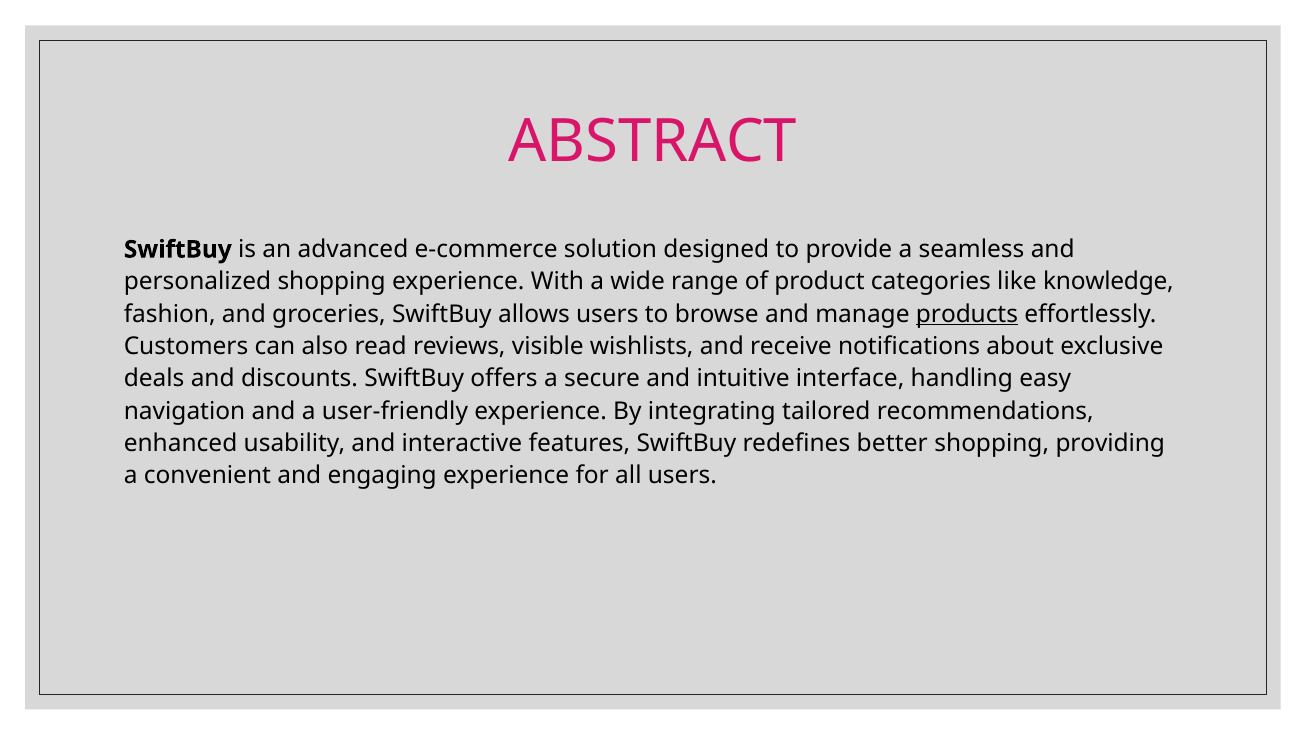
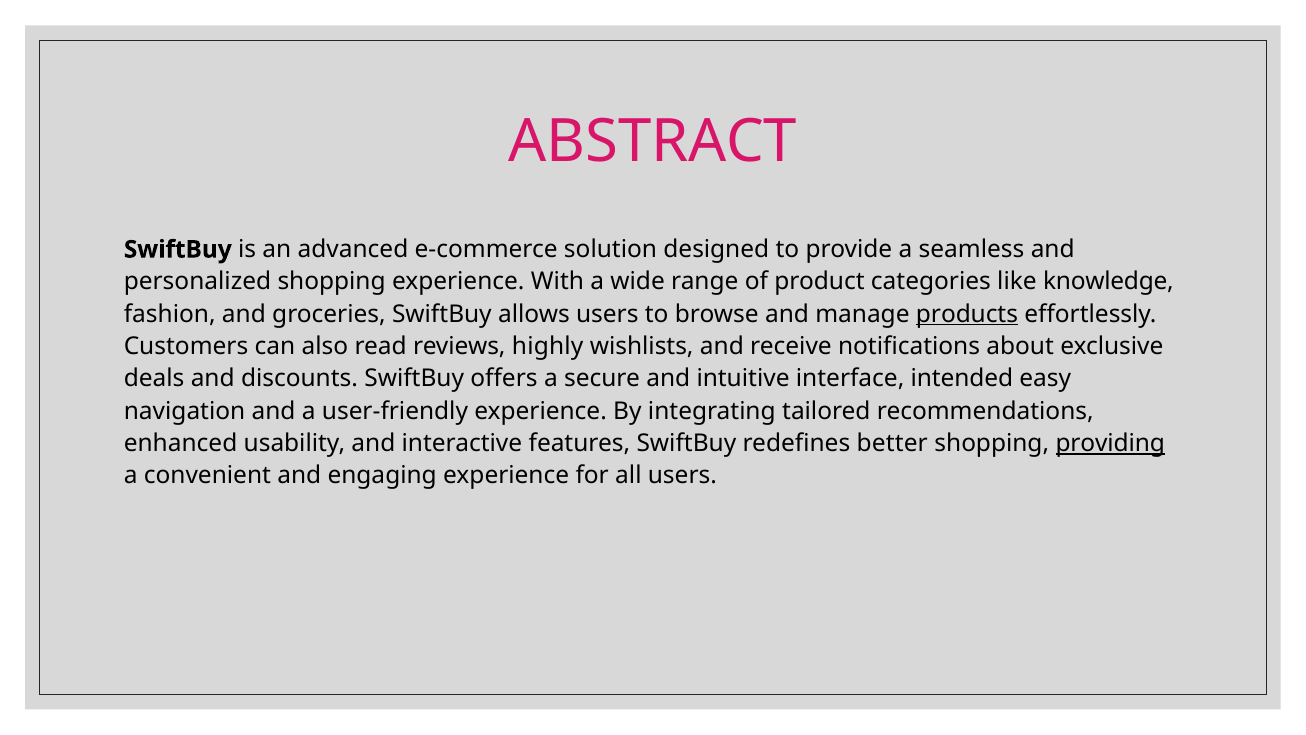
visible: visible -> highly (548, 346)
handling: handling -> intended (962, 379)
providing underline: none -> present (1110, 443)
